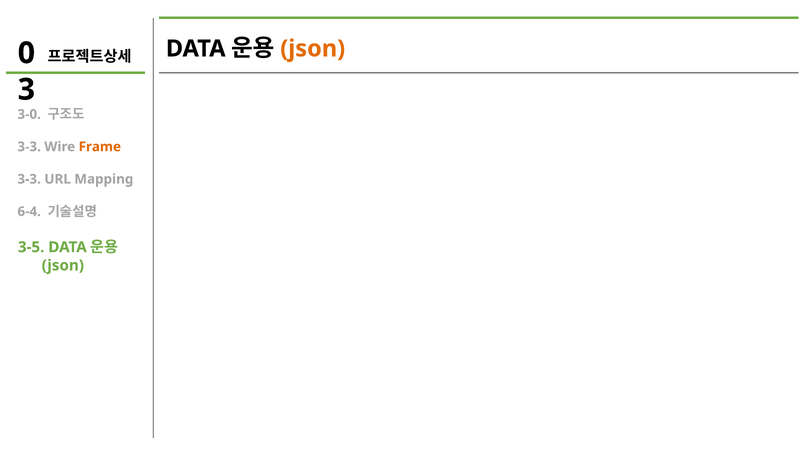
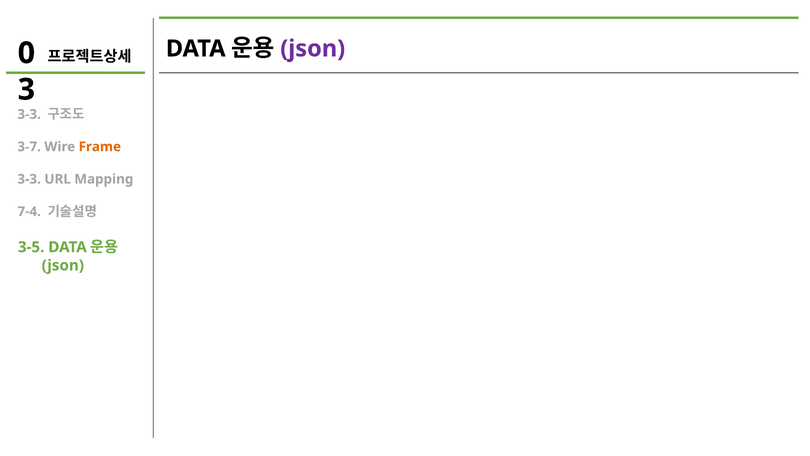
json colour: orange -> purple (313, 49)
3-0: 3-0 -> 3-3 (29, 114)
3-3: 3-3 -> 3-7 (29, 147)
6-4: 6-4 -> 7-4 (29, 211)
